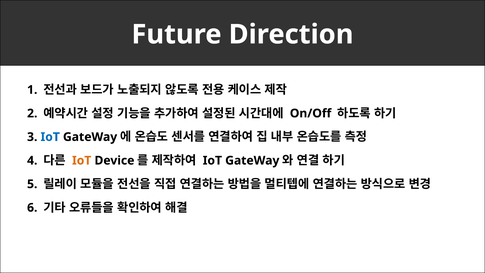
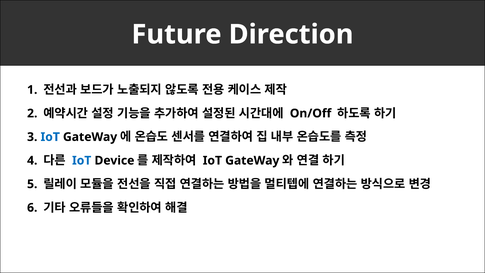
IoT colour: orange -> blue (82, 160)
